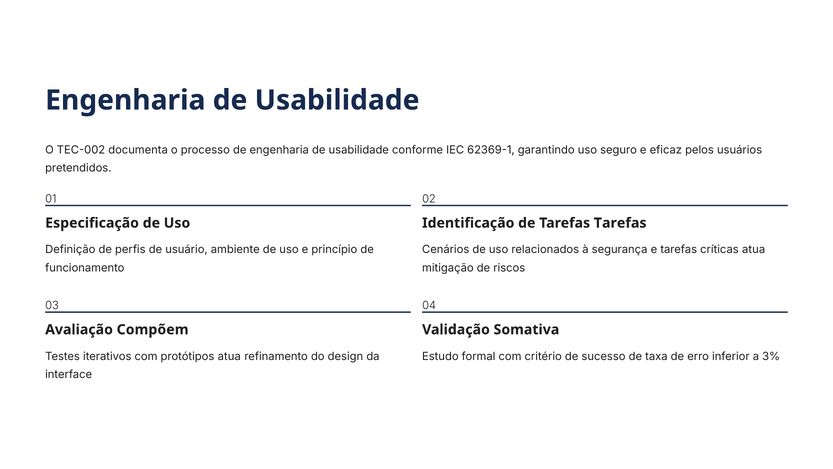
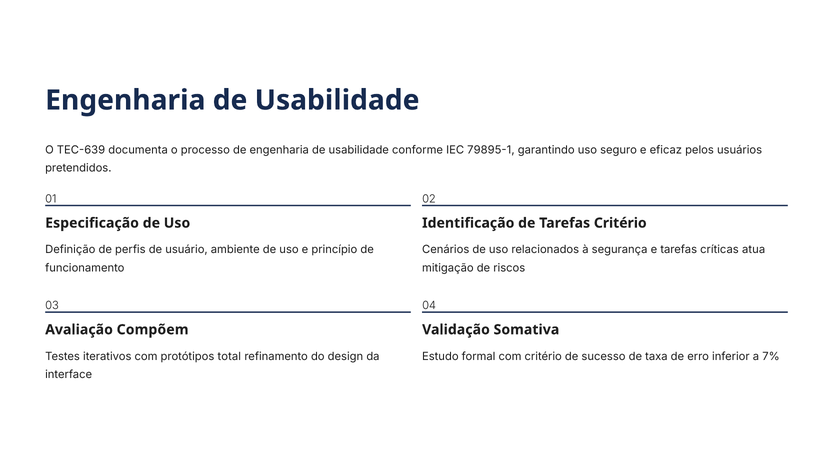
TEC-002: TEC-002 -> TEC-639 (81, 150)
62369-1: 62369-1 -> 79895-1 (491, 150)
Tarefas Tarefas: Tarefas -> Critério (620, 223)
protótipos atua: atua -> total (229, 356)
3%: 3% -> 7% (771, 356)
